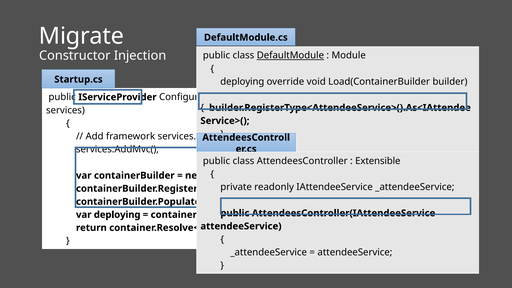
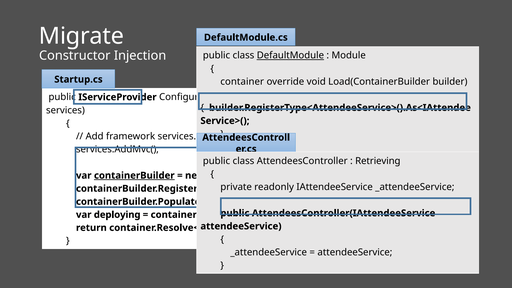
deploying: deploying -> container (242, 82)
Extensible: Extensible -> Retrieving (378, 161)
containerBuilder underline: none -> present (134, 175)
